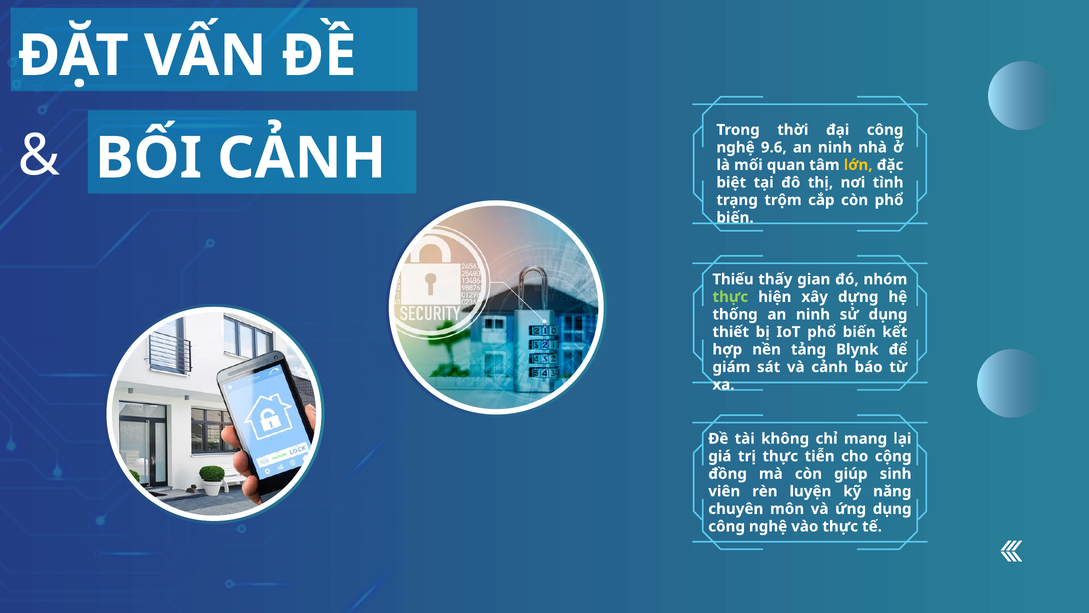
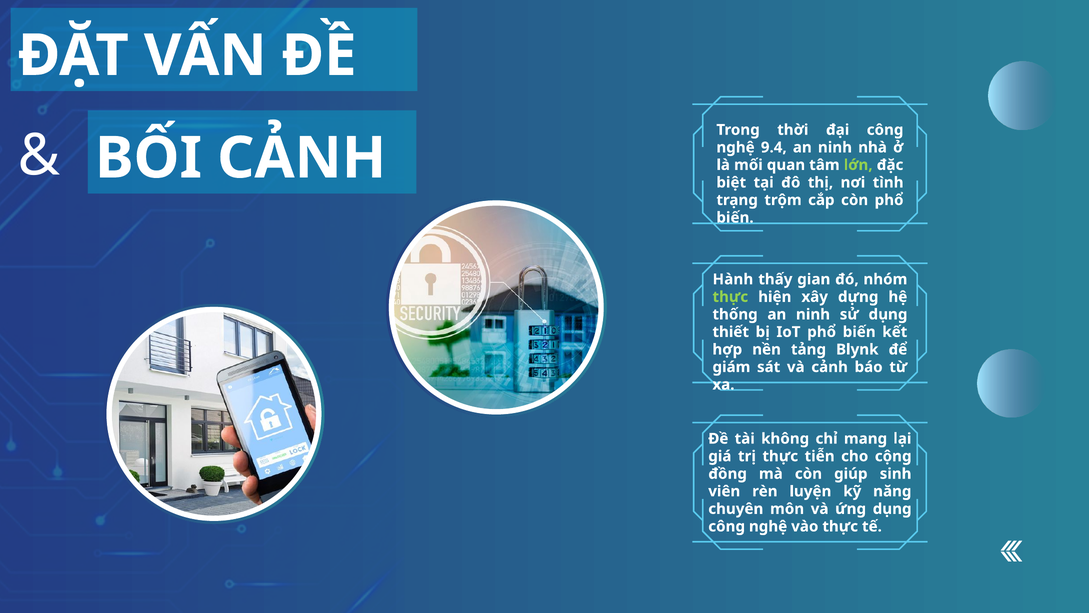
9.6: 9.6 -> 9.4 (774, 147)
lớn colour: yellow -> light green (858, 165)
Thiếu: Thiếu -> Hành (733, 279)
